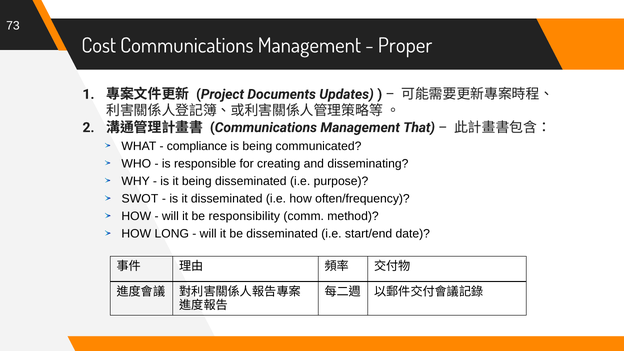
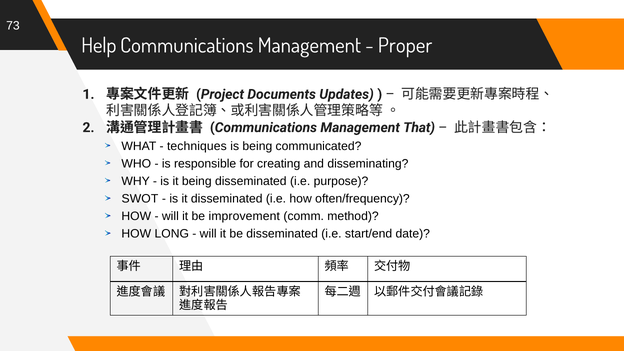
Cost: Cost -> Help (99, 46)
compliance: compliance -> techniques (197, 146)
responsibility: responsibility -> improvement (244, 216)
